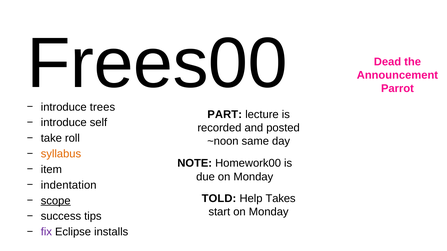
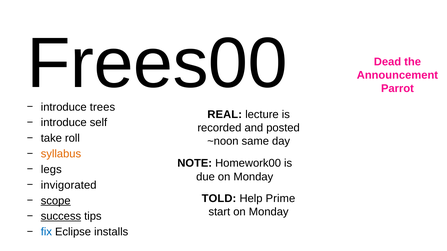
PART: PART -> REAL (225, 115)
item: item -> legs (51, 170)
indentation: indentation -> invigorated (69, 185)
Takes: Takes -> Prime (280, 199)
success underline: none -> present (61, 217)
fix colour: purple -> blue (46, 232)
